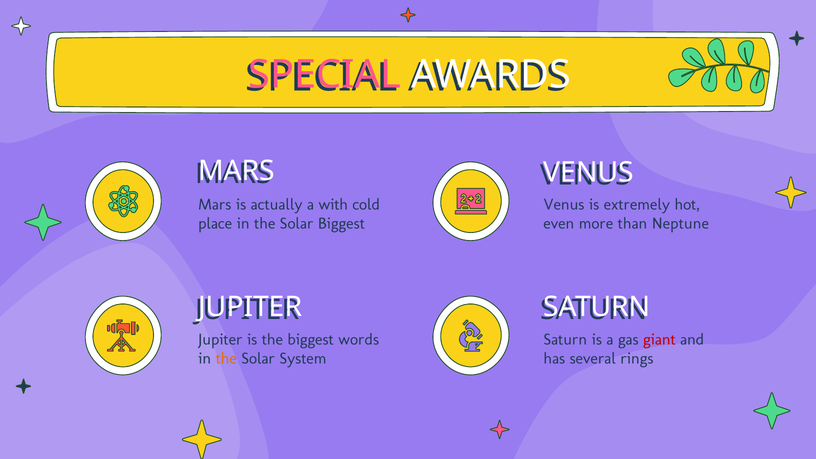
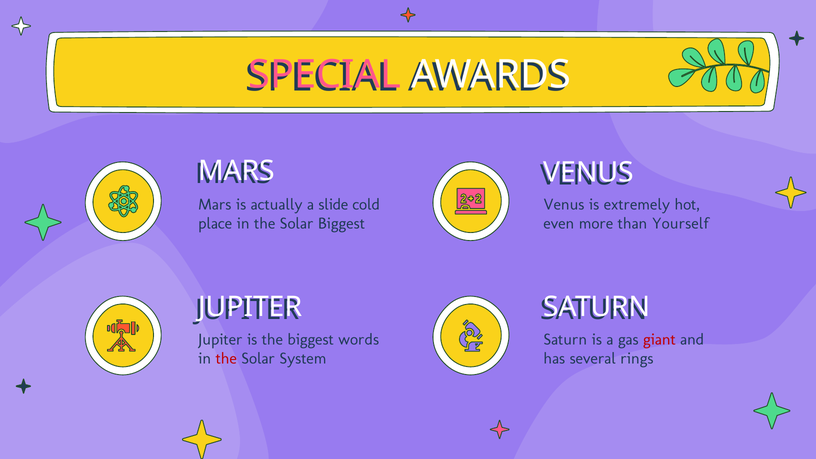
with: with -> slide (333, 205)
Neptune: Neptune -> Yourself (680, 224)
the colour: orange -> red (226, 358)
